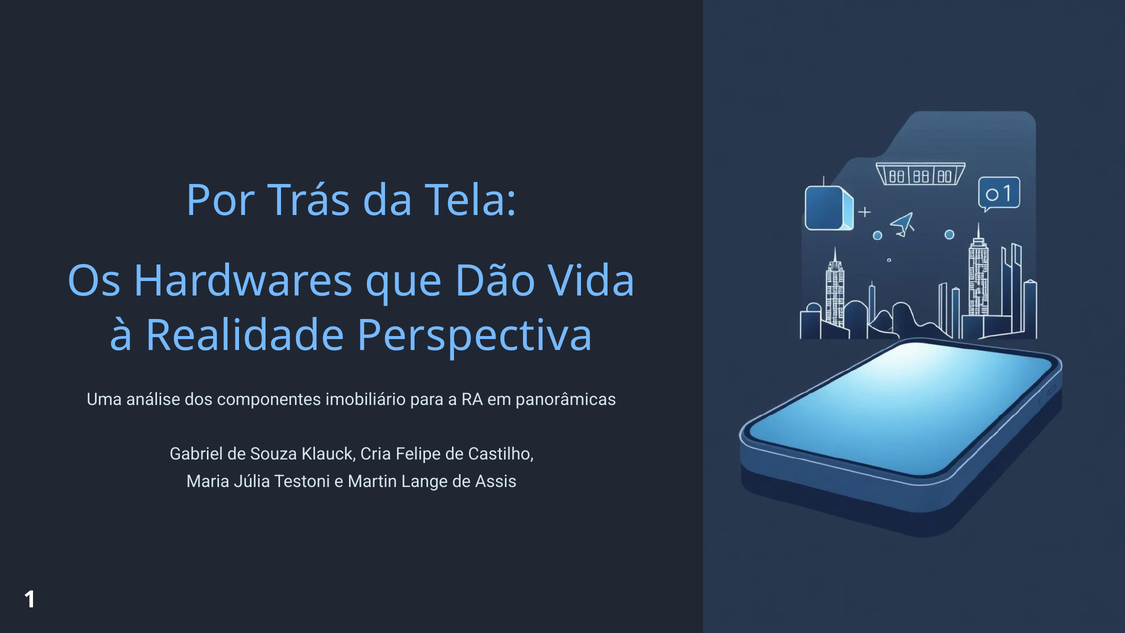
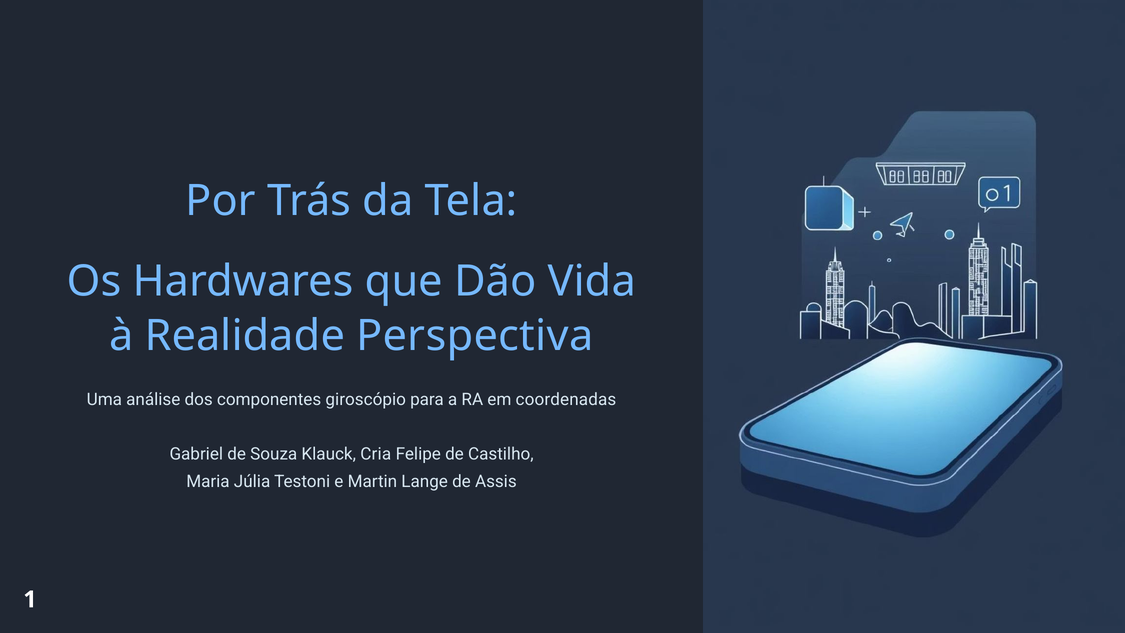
imobiliário: imobiliário -> giroscópio (366, 400)
panorâmicas: panorâmicas -> coordenadas (566, 400)
